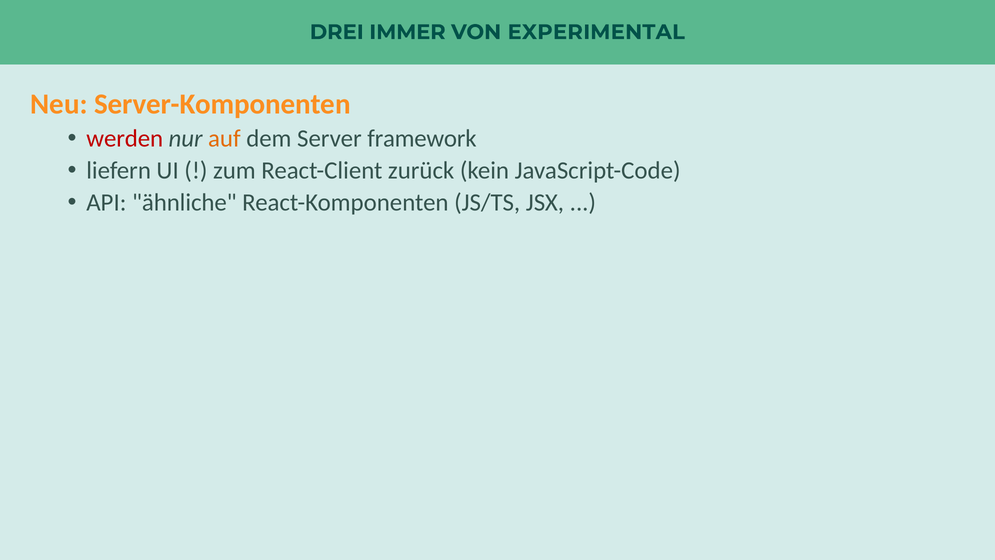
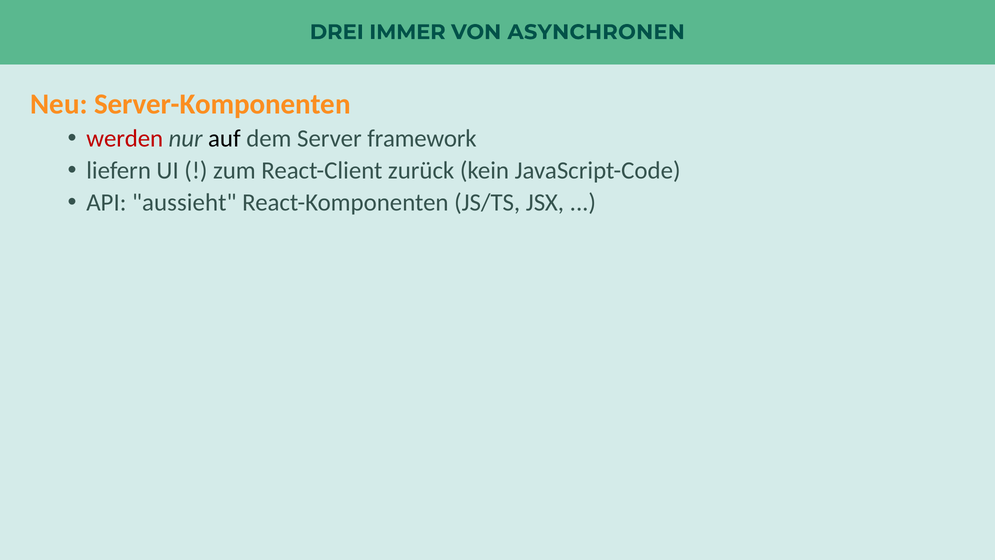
EXPERIMENTAL: EXPERIMENTAL -> ASYNCHRONEN (596, 32)
auf colour: orange -> black (224, 139)
ähnliche: ähnliche -> aussieht (184, 203)
